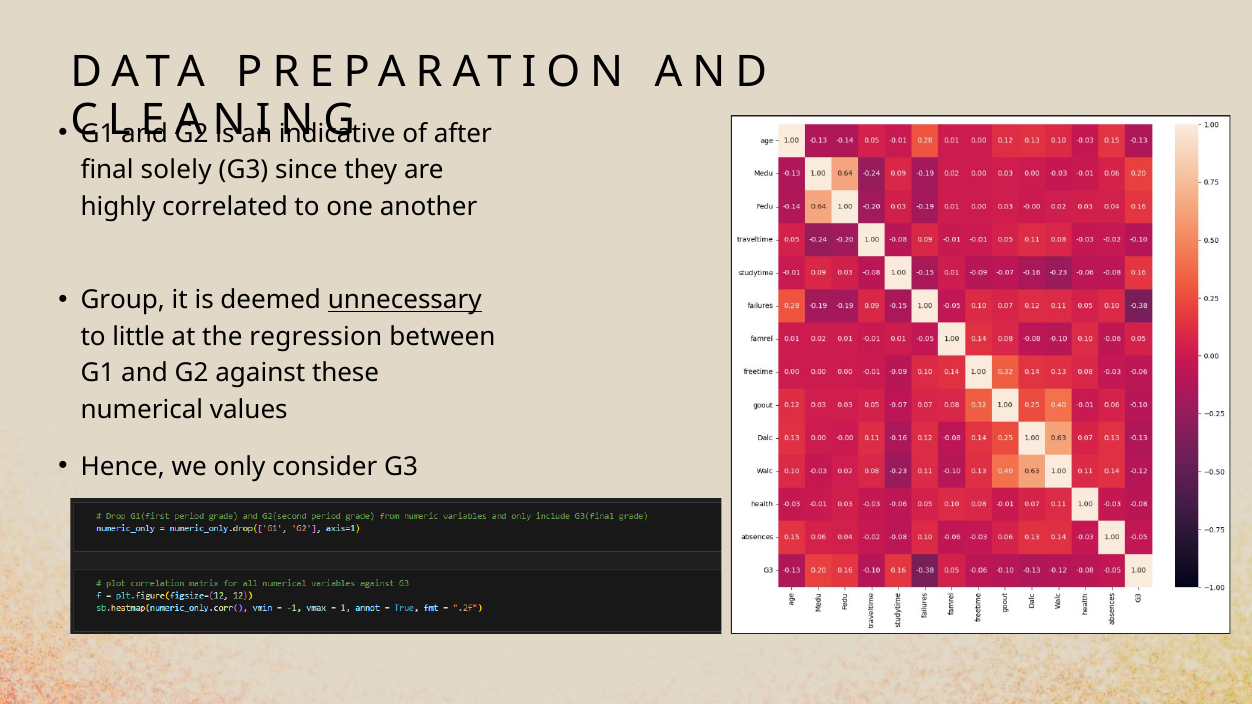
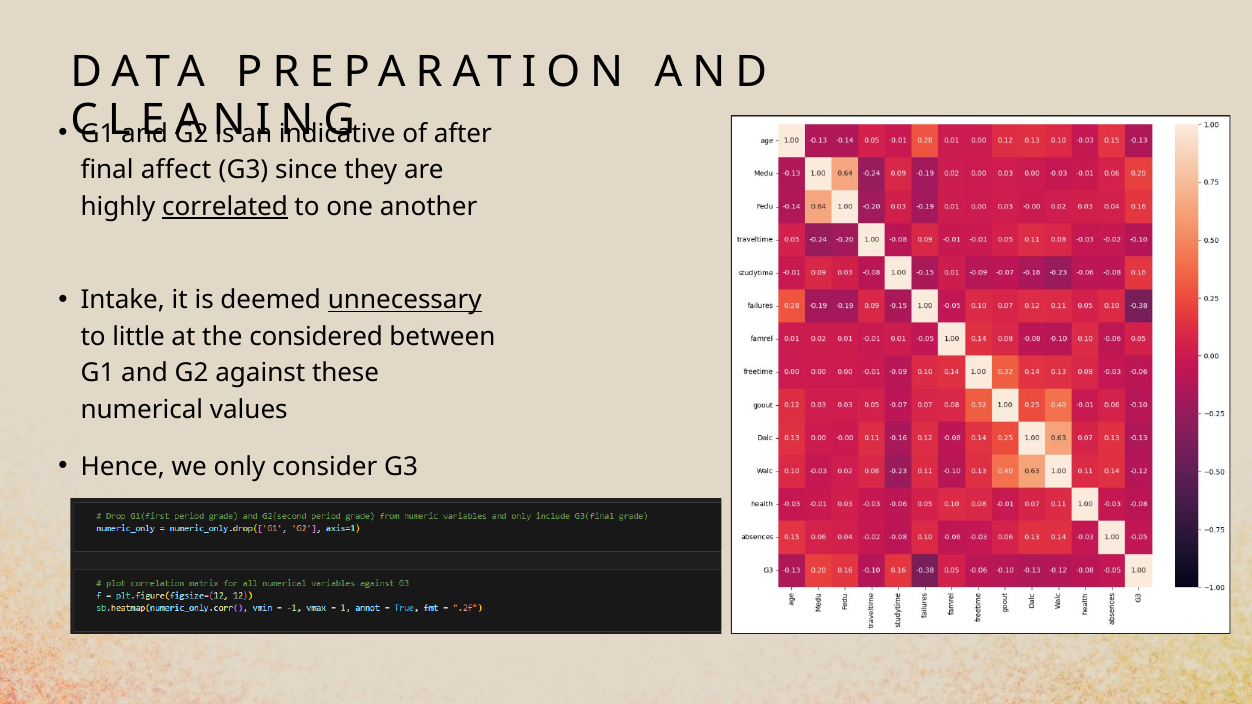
solely: solely -> affect (176, 170)
correlated underline: none -> present (225, 207)
Group: Group -> Intake (123, 300)
regression: regression -> considered (316, 337)
